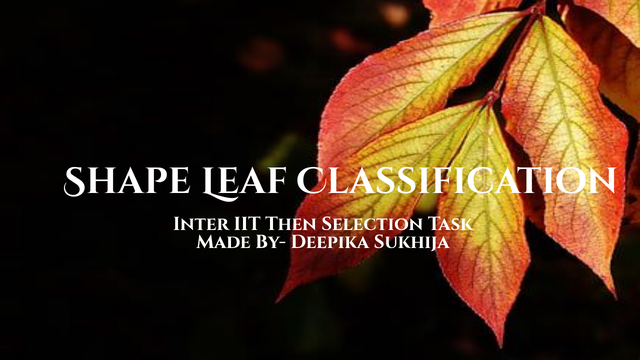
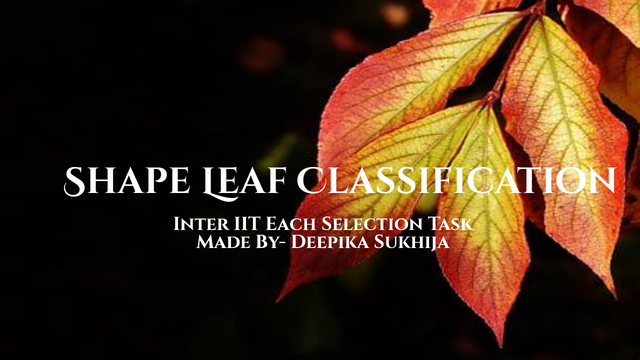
Then: Then -> Each (291, 224)
